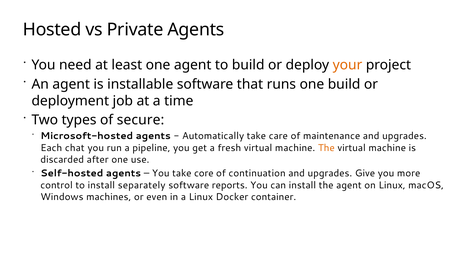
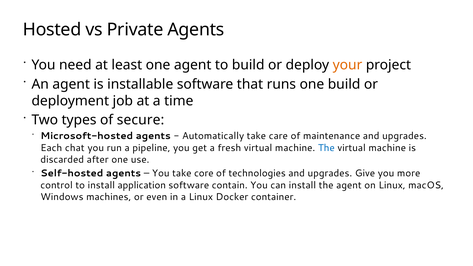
The colour: orange -> blue (326, 148)
continuation: continuation -> technologies (257, 173)
separately: separately -> application (142, 185)
reports: reports -> contain (230, 185)
